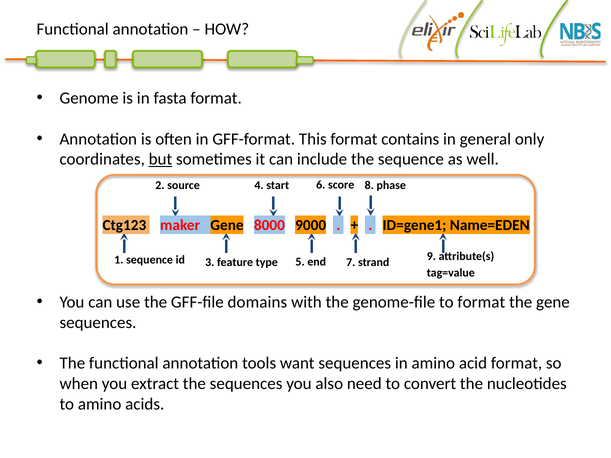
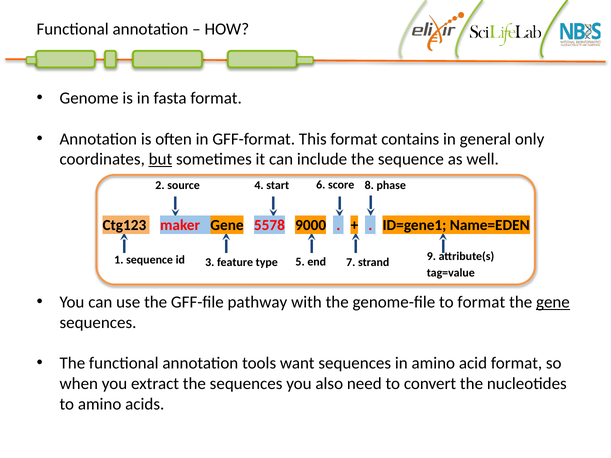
8000: 8000 -> 5578 (269, 225)
domains: domains -> pathway (257, 302)
gene underline: none -> present (553, 302)
